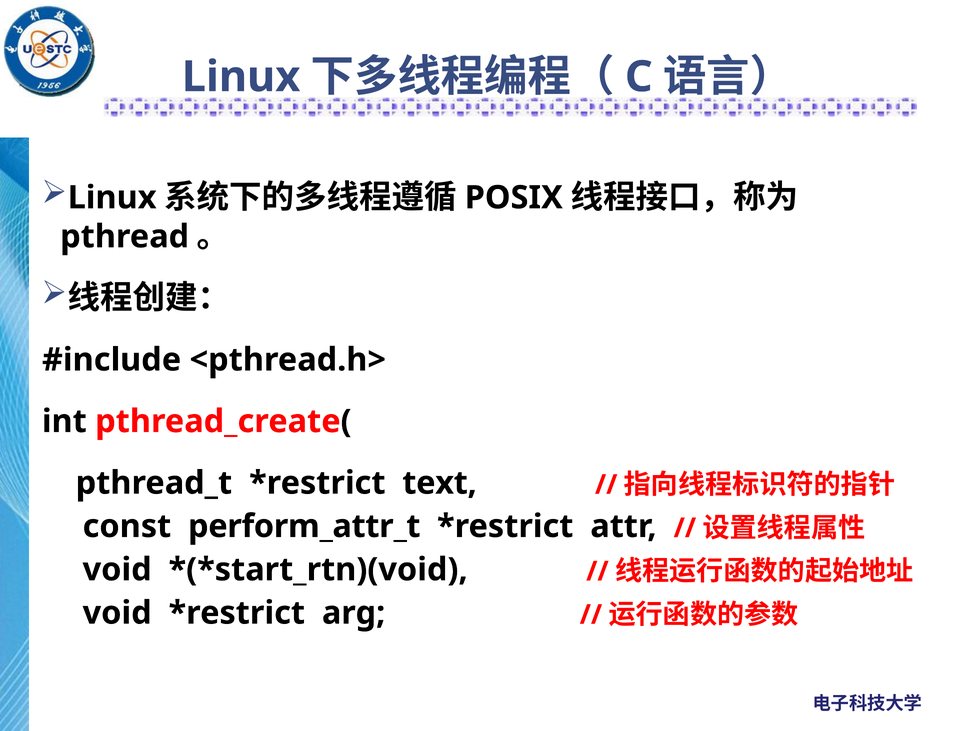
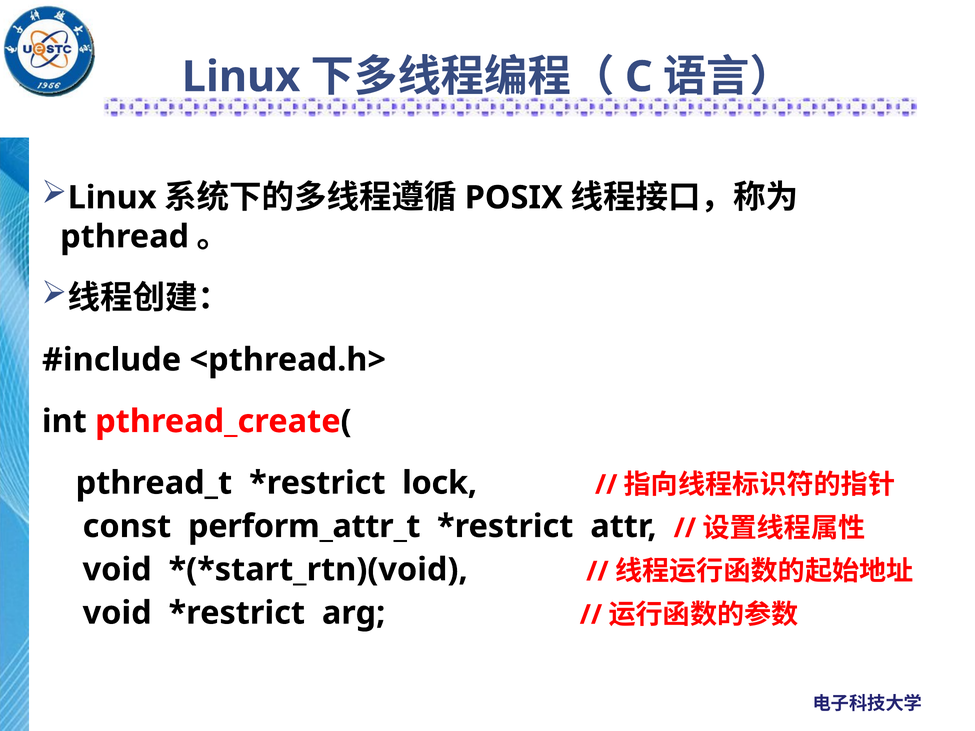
text: text -> lock (440, 483)
